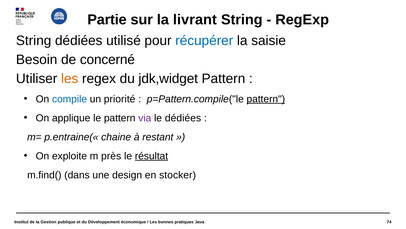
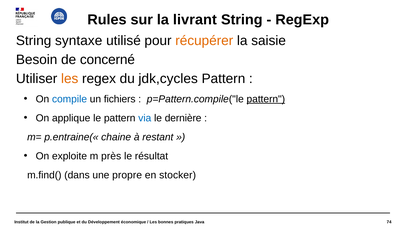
Partie: Partie -> Rules (107, 20)
String dédiées: dédiées -> syntaxe (79, 40)
récupérer colour: blue -> orange (204, 40)
jdk,widget: jdk,widget -> jdk,cycles (168, 79)
priorité: priorité -> fichiers (120, 99)
via colour: purple -> blue (145, 118)
le dédiées: dédiées -> dernière (183, 118)
résultat underline: present -> none (151, 156)
design: design -> propre (127, 175)
